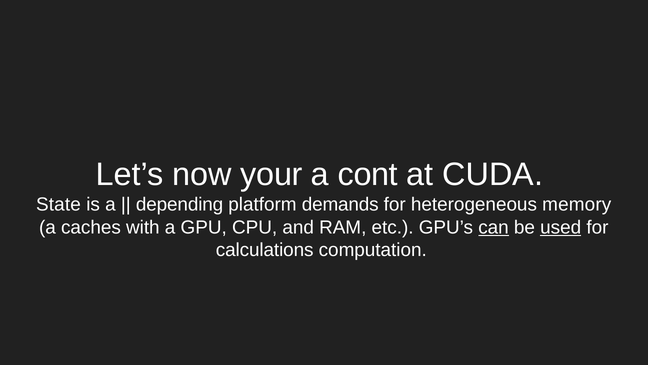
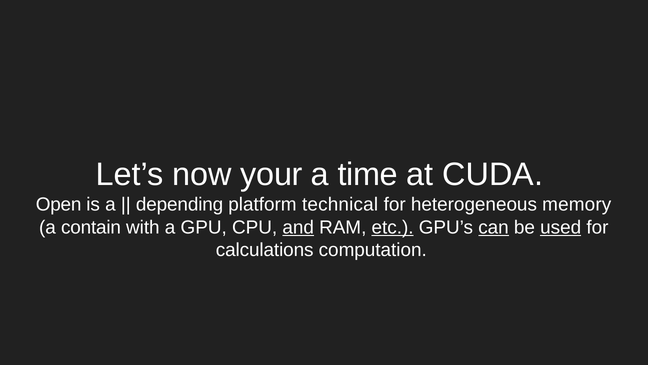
cont: cont -> time (368, 175)
State: State -> Open (59, 204)
demands: demands -> technical (340, 204)
caches: caches -> contain (91, 227)
and underline: none -> present (298, 227)
etc underline: none -> present (393, 227)
